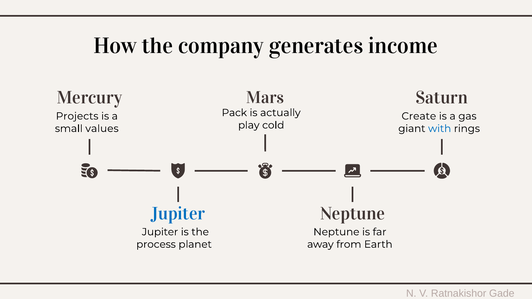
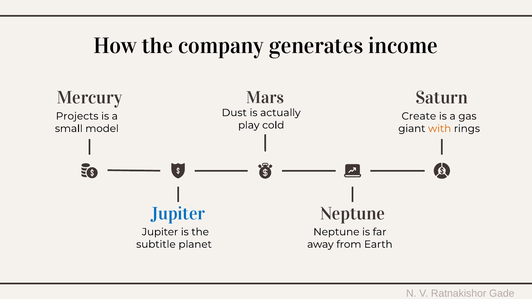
Pack: Pack -> Dust (234, 113)
values: values -> model (102, 129)
with colour: blue -> orange (440, 129)
process: process -> subtitle (156, 245)
